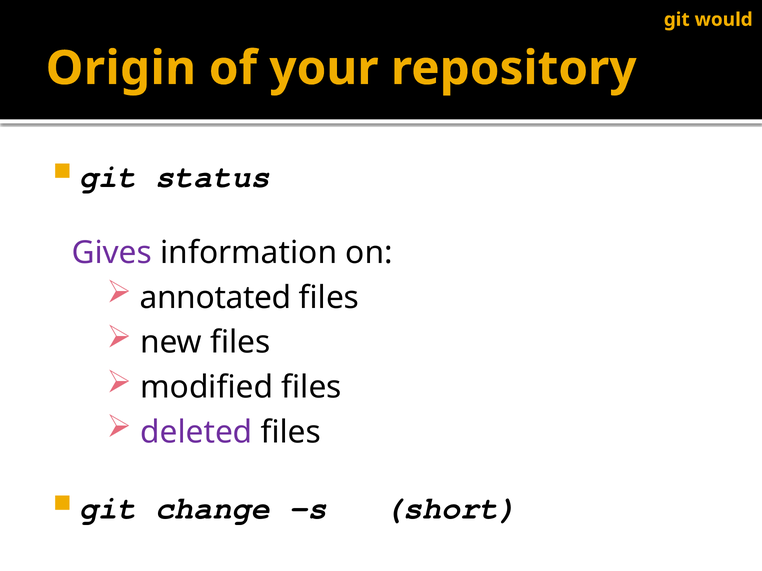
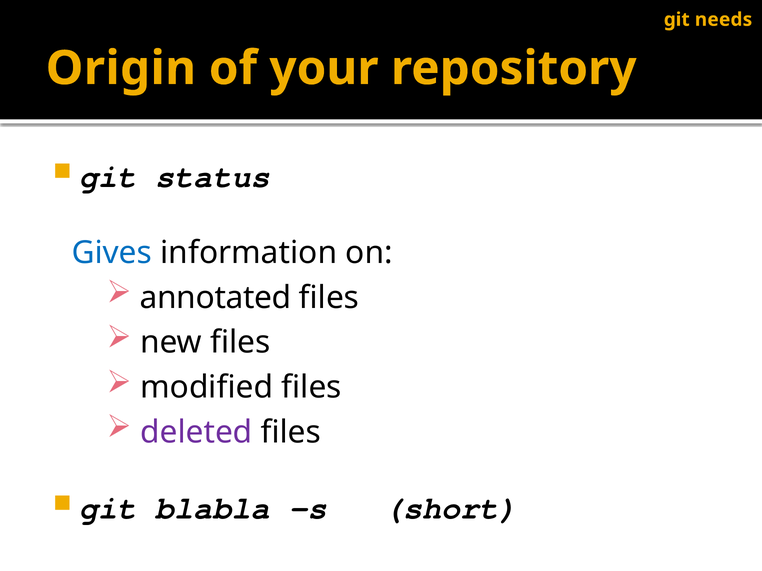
would: would -> needs (724, 20)
Gives colour: purple -> blue (112, 253)
change: change -> blabla (213, 509)
